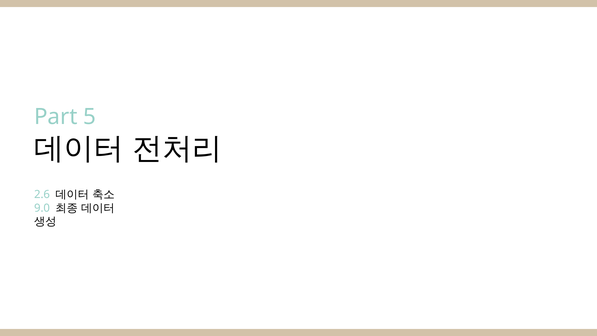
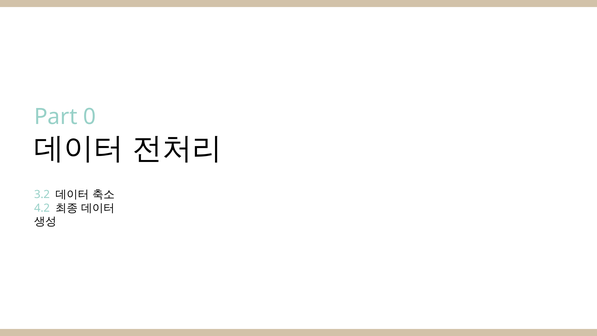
5: 5 -> 0 (90, 117)
2.6: 2.6 -> 3.2 (42, 194)
9.0: 9.0 -> 4.2 (42, 208)
